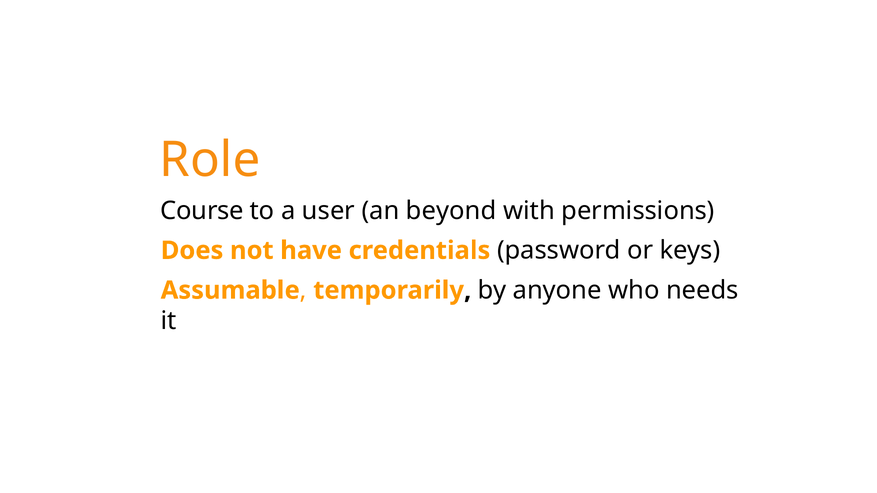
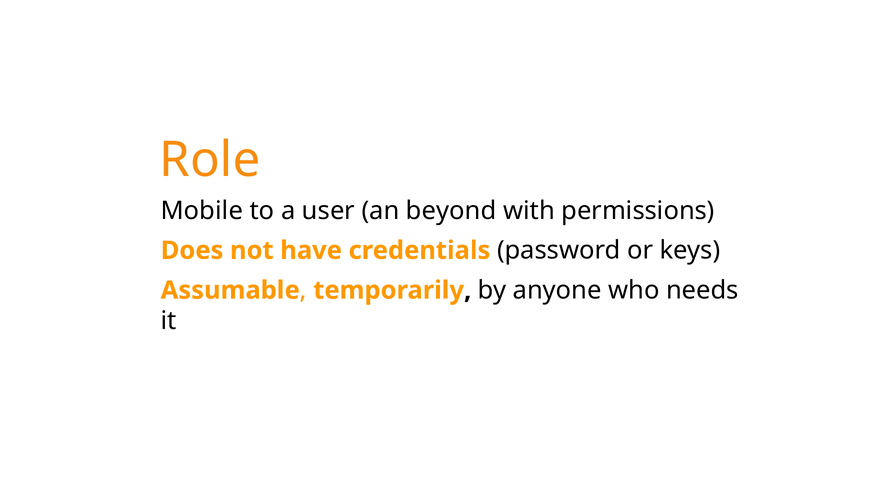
Course: Course -> Mobile (202, 211)
